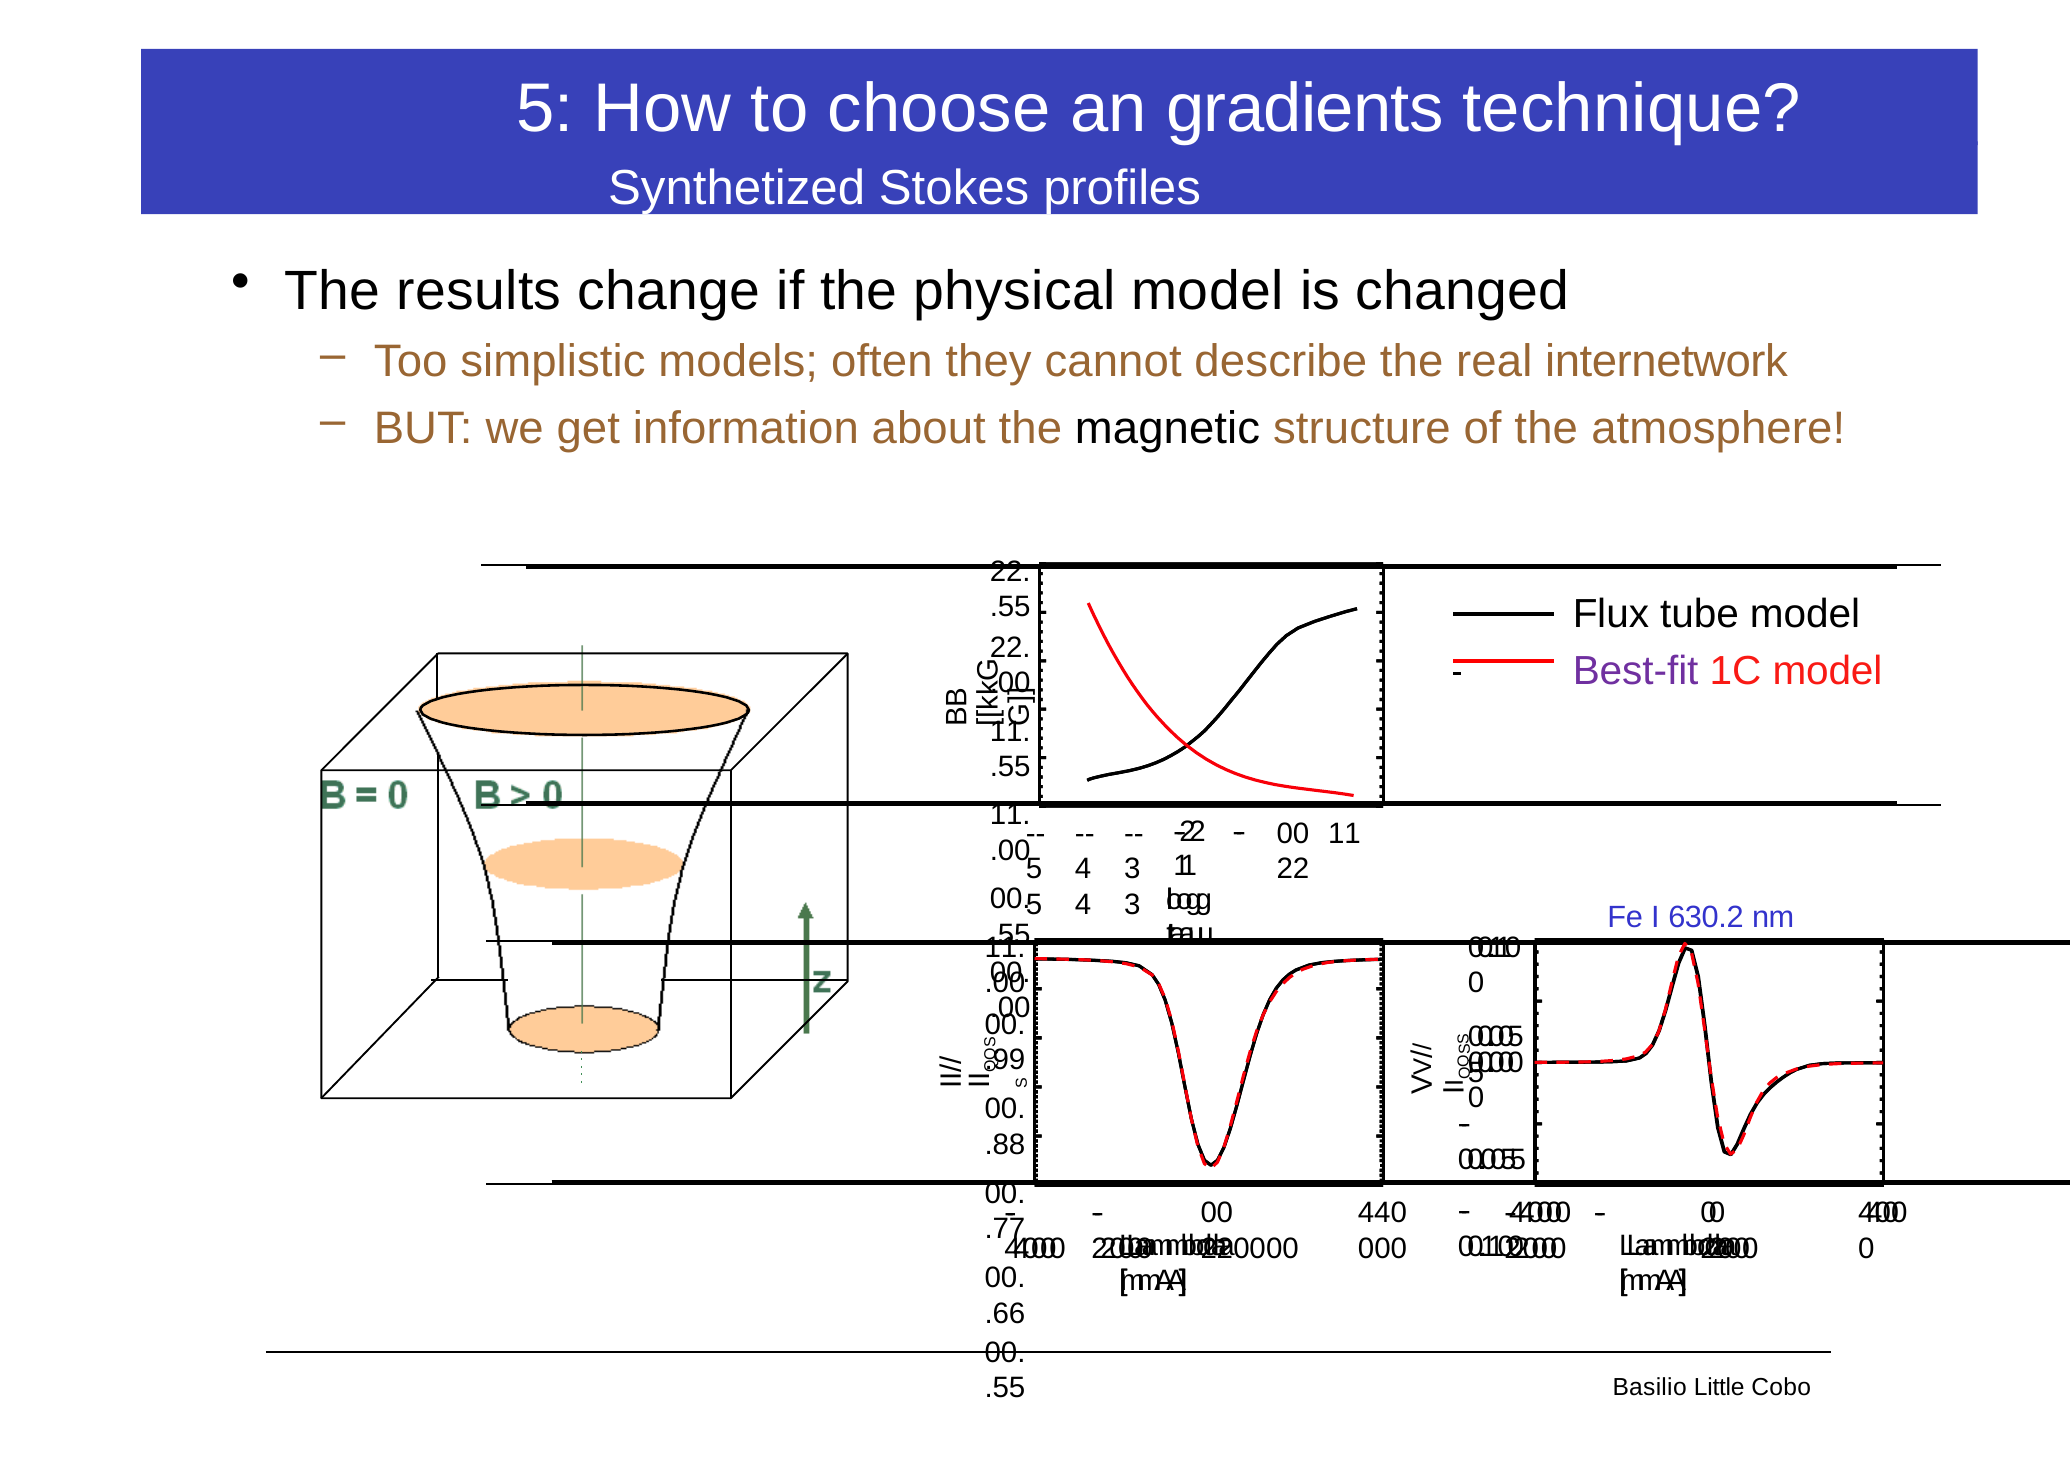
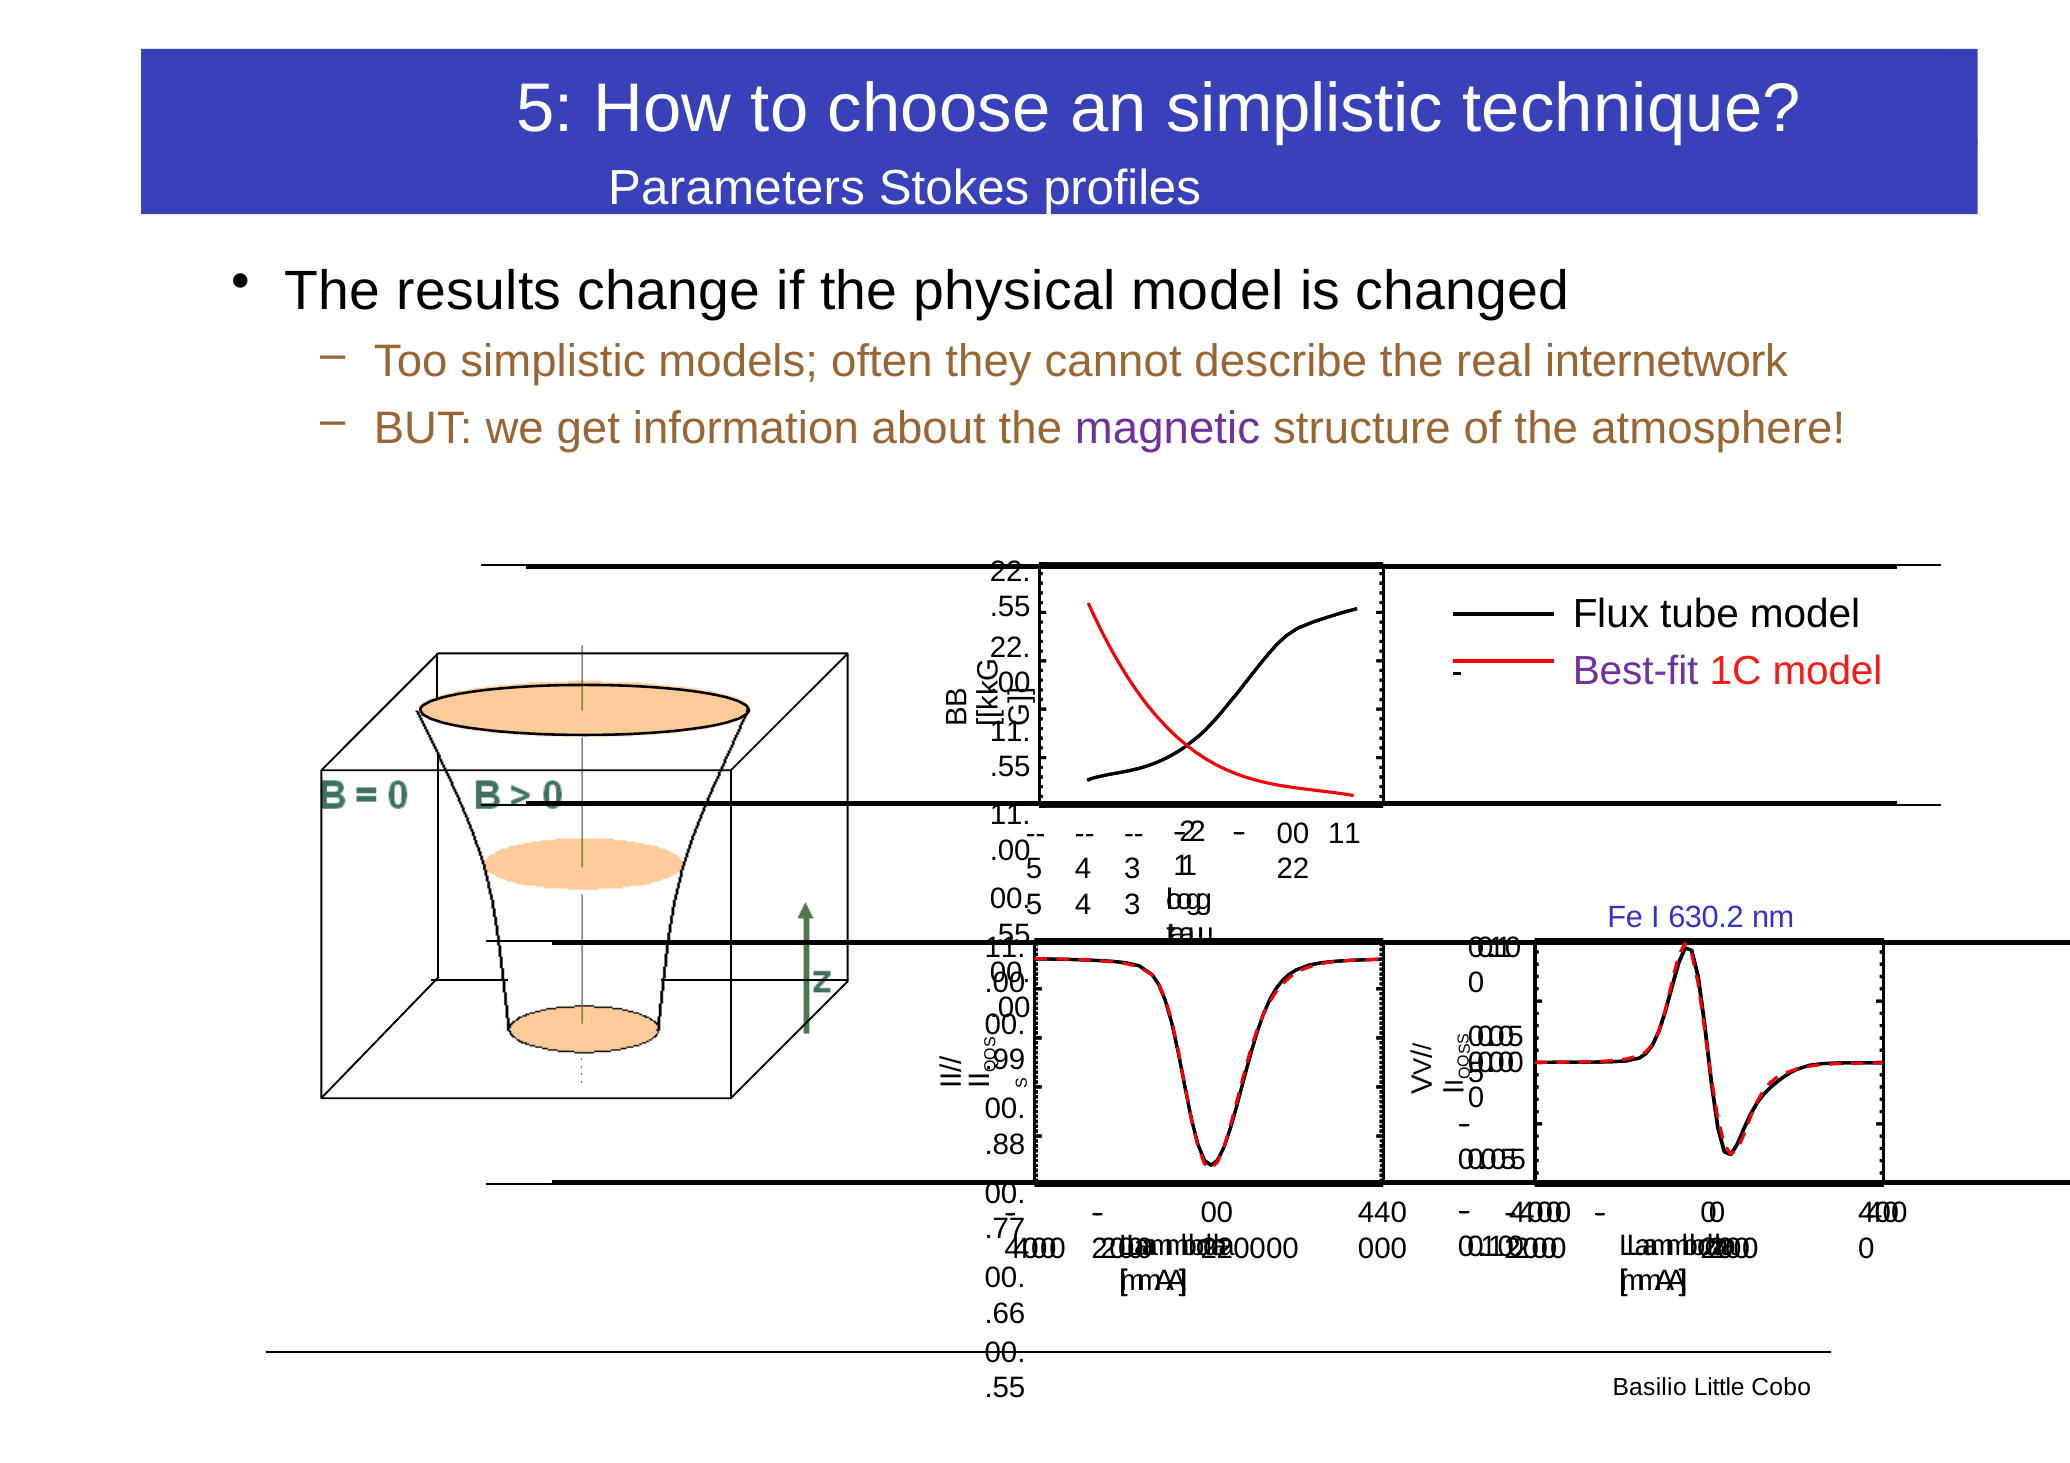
an gradients: gradients -> simplistic (1305, 109)
Synthetized: Synthetized -> Parameters (737, 188)
magnetic colour: black -> purple (1168, 428)
